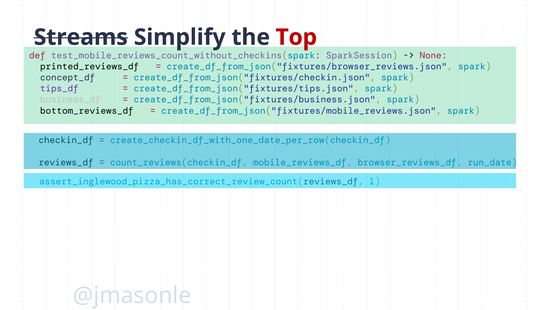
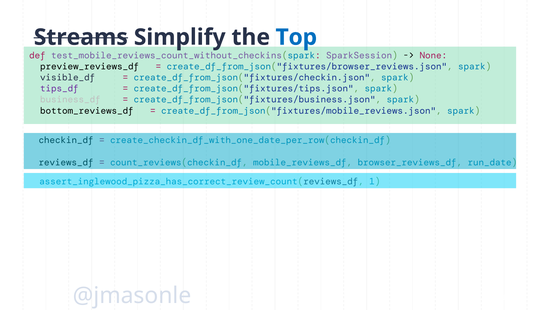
Top colour: red -> blue (296, 37)
printed_reviews_df: printed_reviews_df -> preview_reviews_df (90, 66)
concept_df: concept_df -> visible_df (68, 77)
